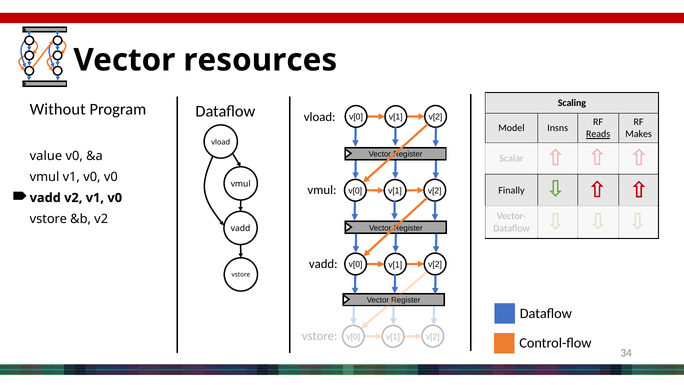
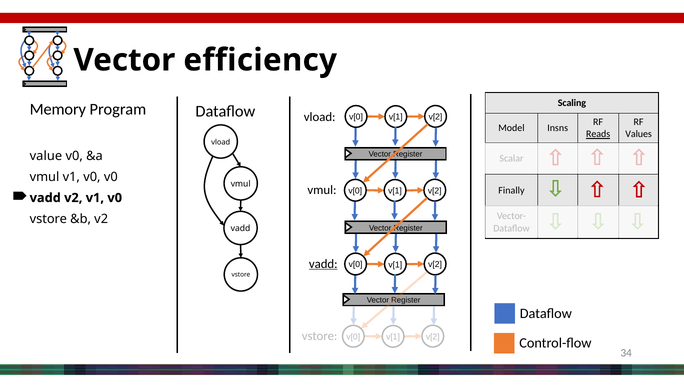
resources: resources -> efficiency (260, 60)
Without: Without -> Memory (58, 109)
Makes: Makes -> Values (639, 134)
vadd underline: none -> present (323, 264)
